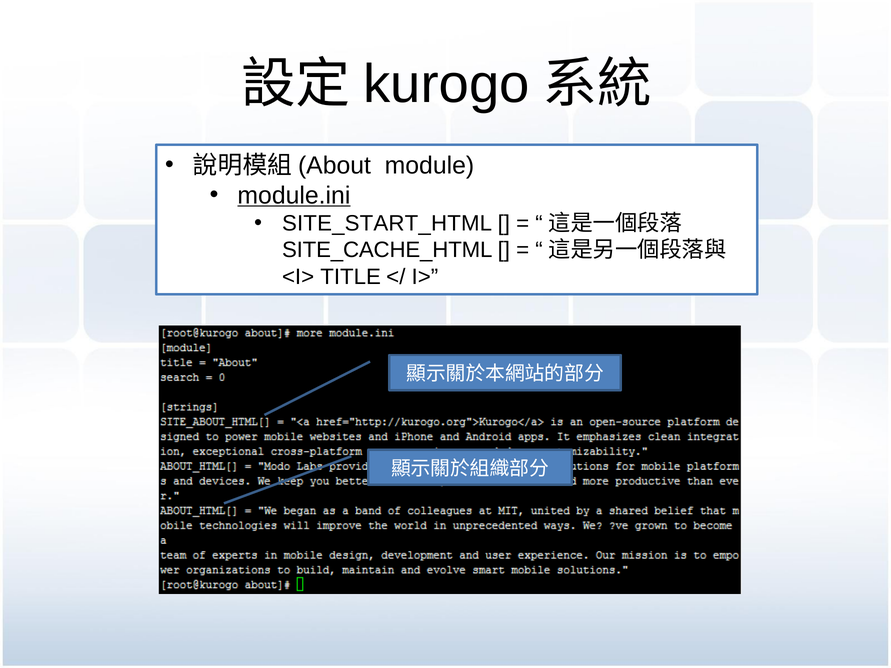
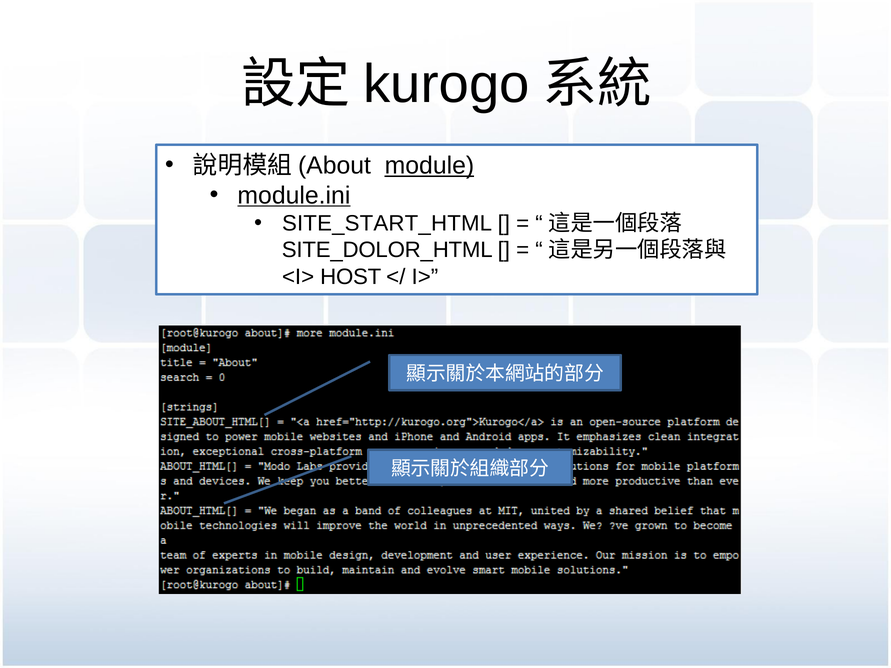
module underline: none -> present (429, 166)
SITE_CACHE_HTML: SITE_CACHE_HTML -> SITE_DOLOR_HTML (387, 250)
TITLE: TITLE -> HOST (351, 277)
